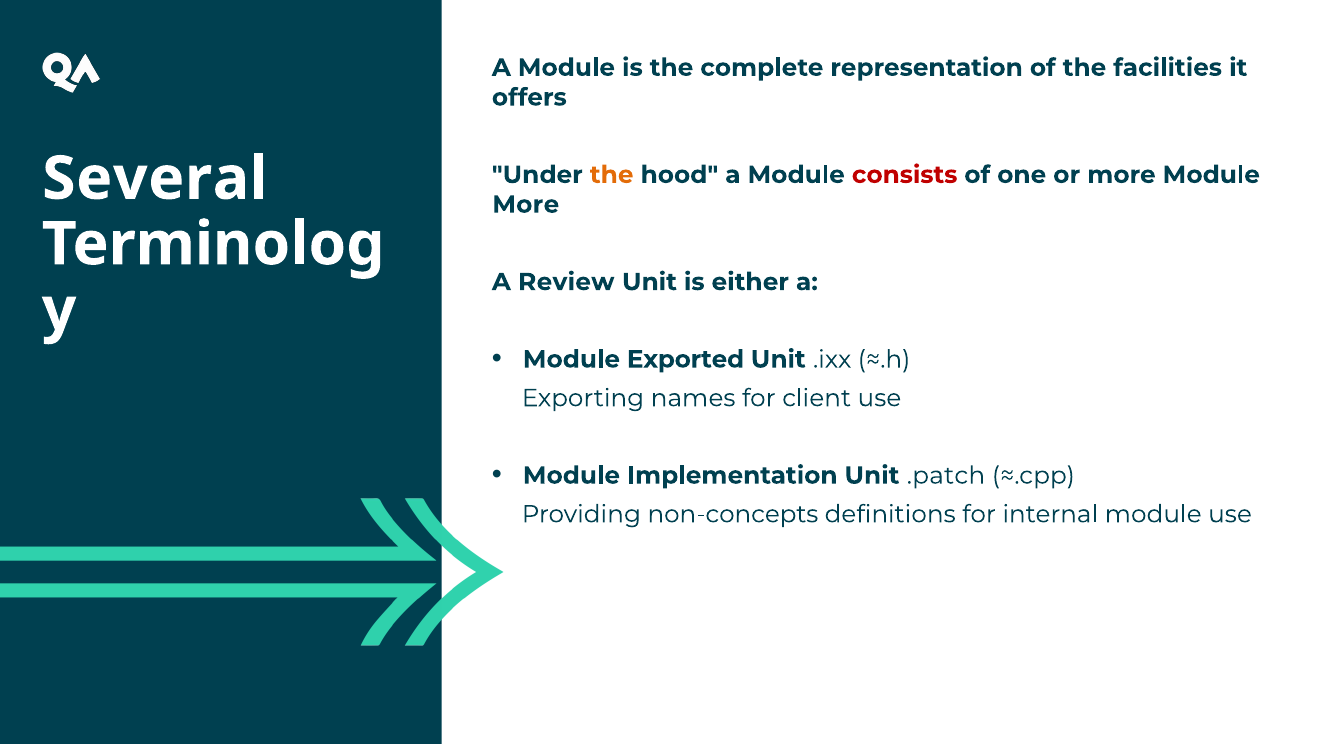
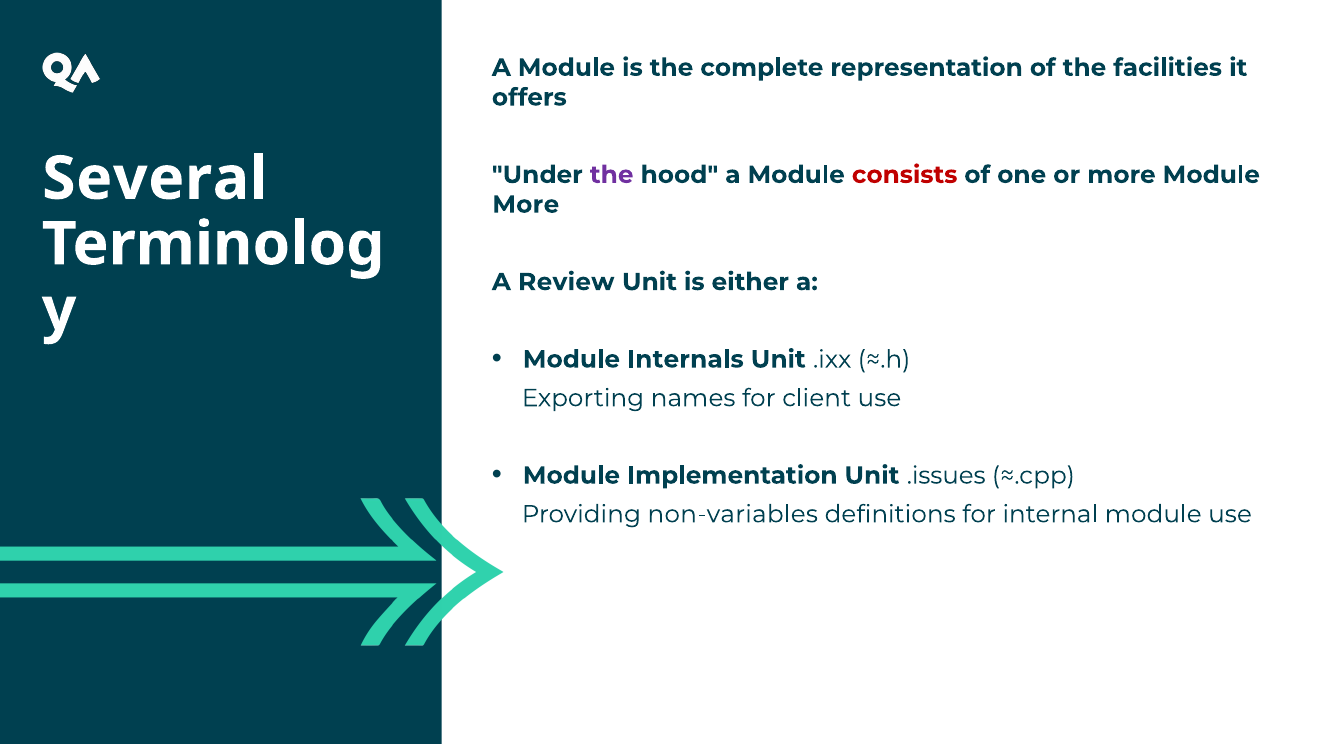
the colour: orange -> purple (612, 175)
Exported: Exported -> Internals (685, 359)
.patch: .patch -> .issues (946, 476)
non-concepts: non-concepts -> non-variables (733, 514)
